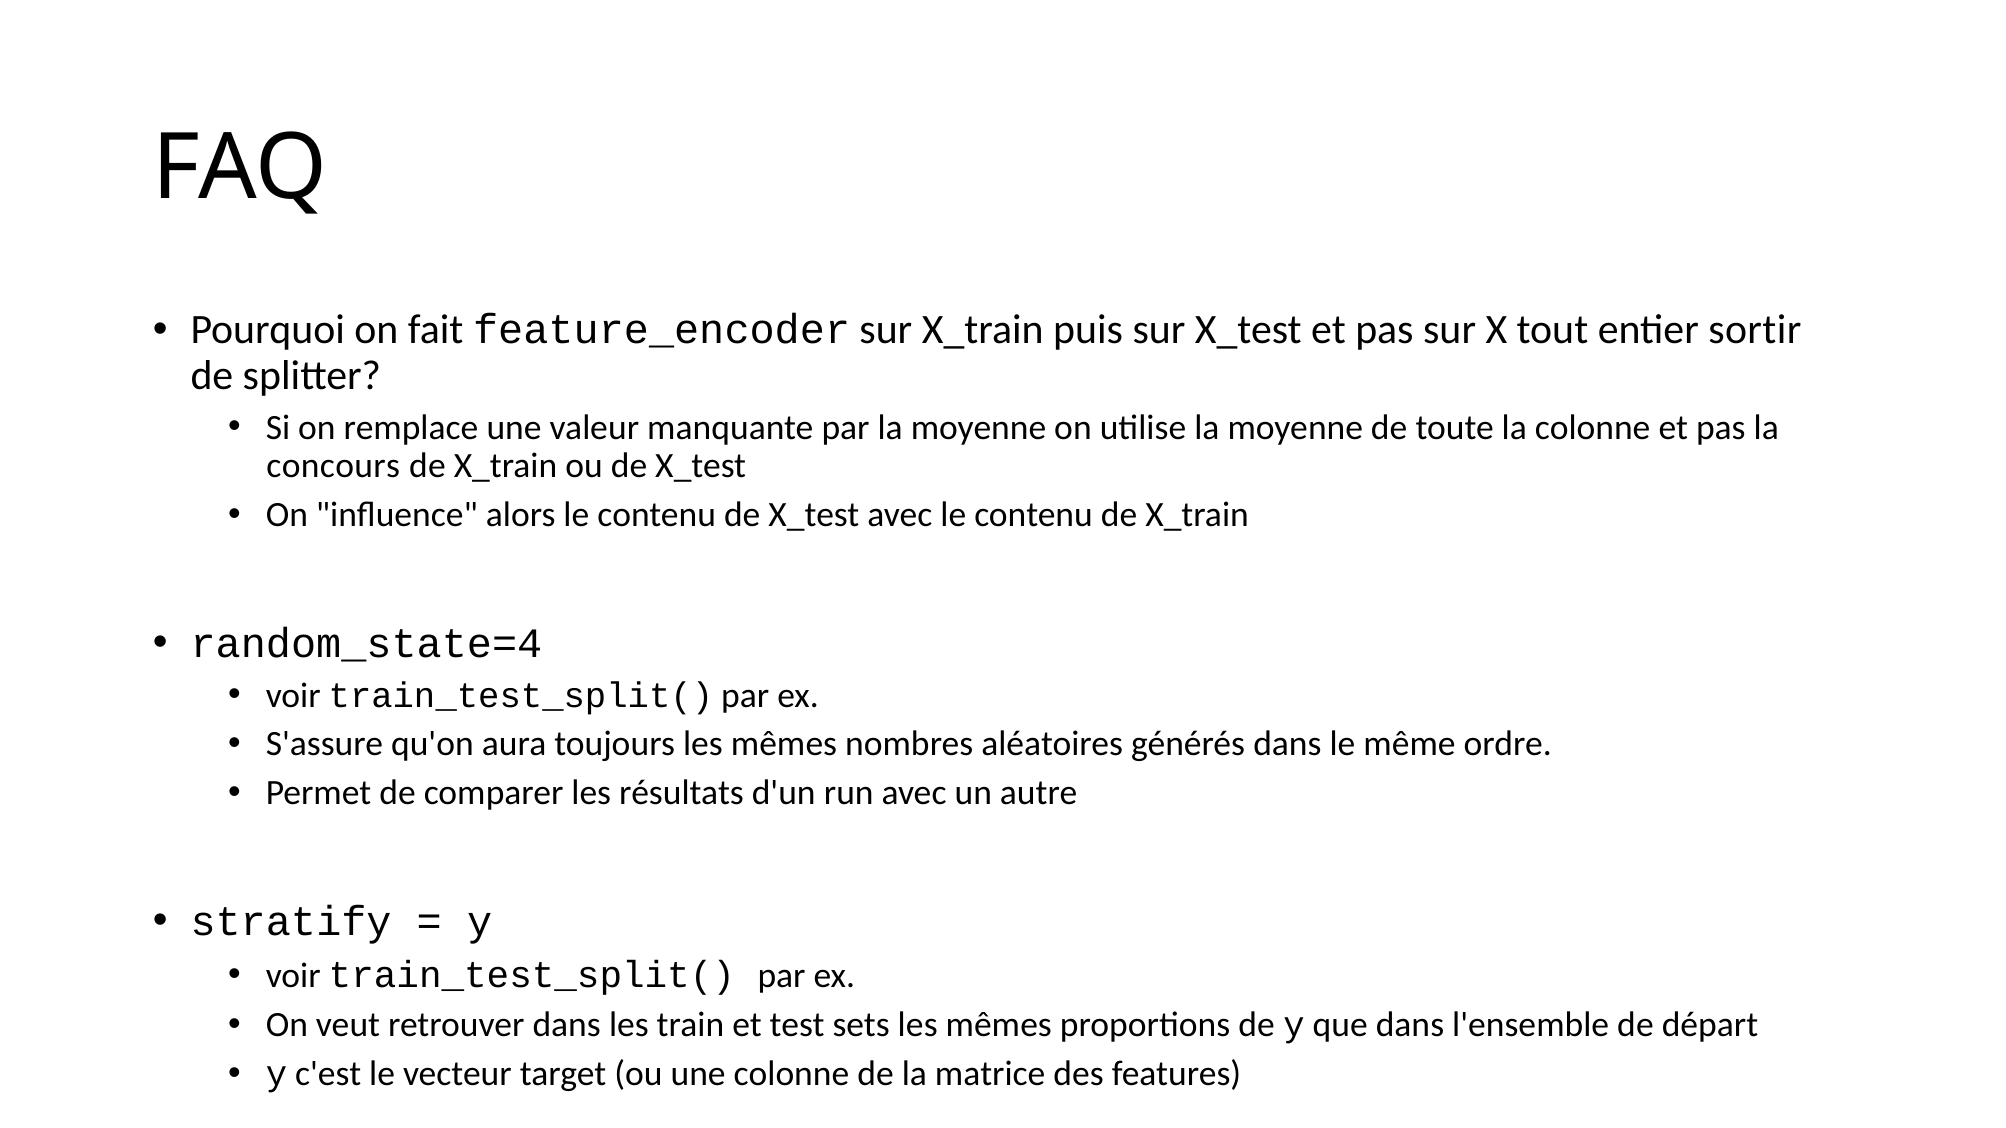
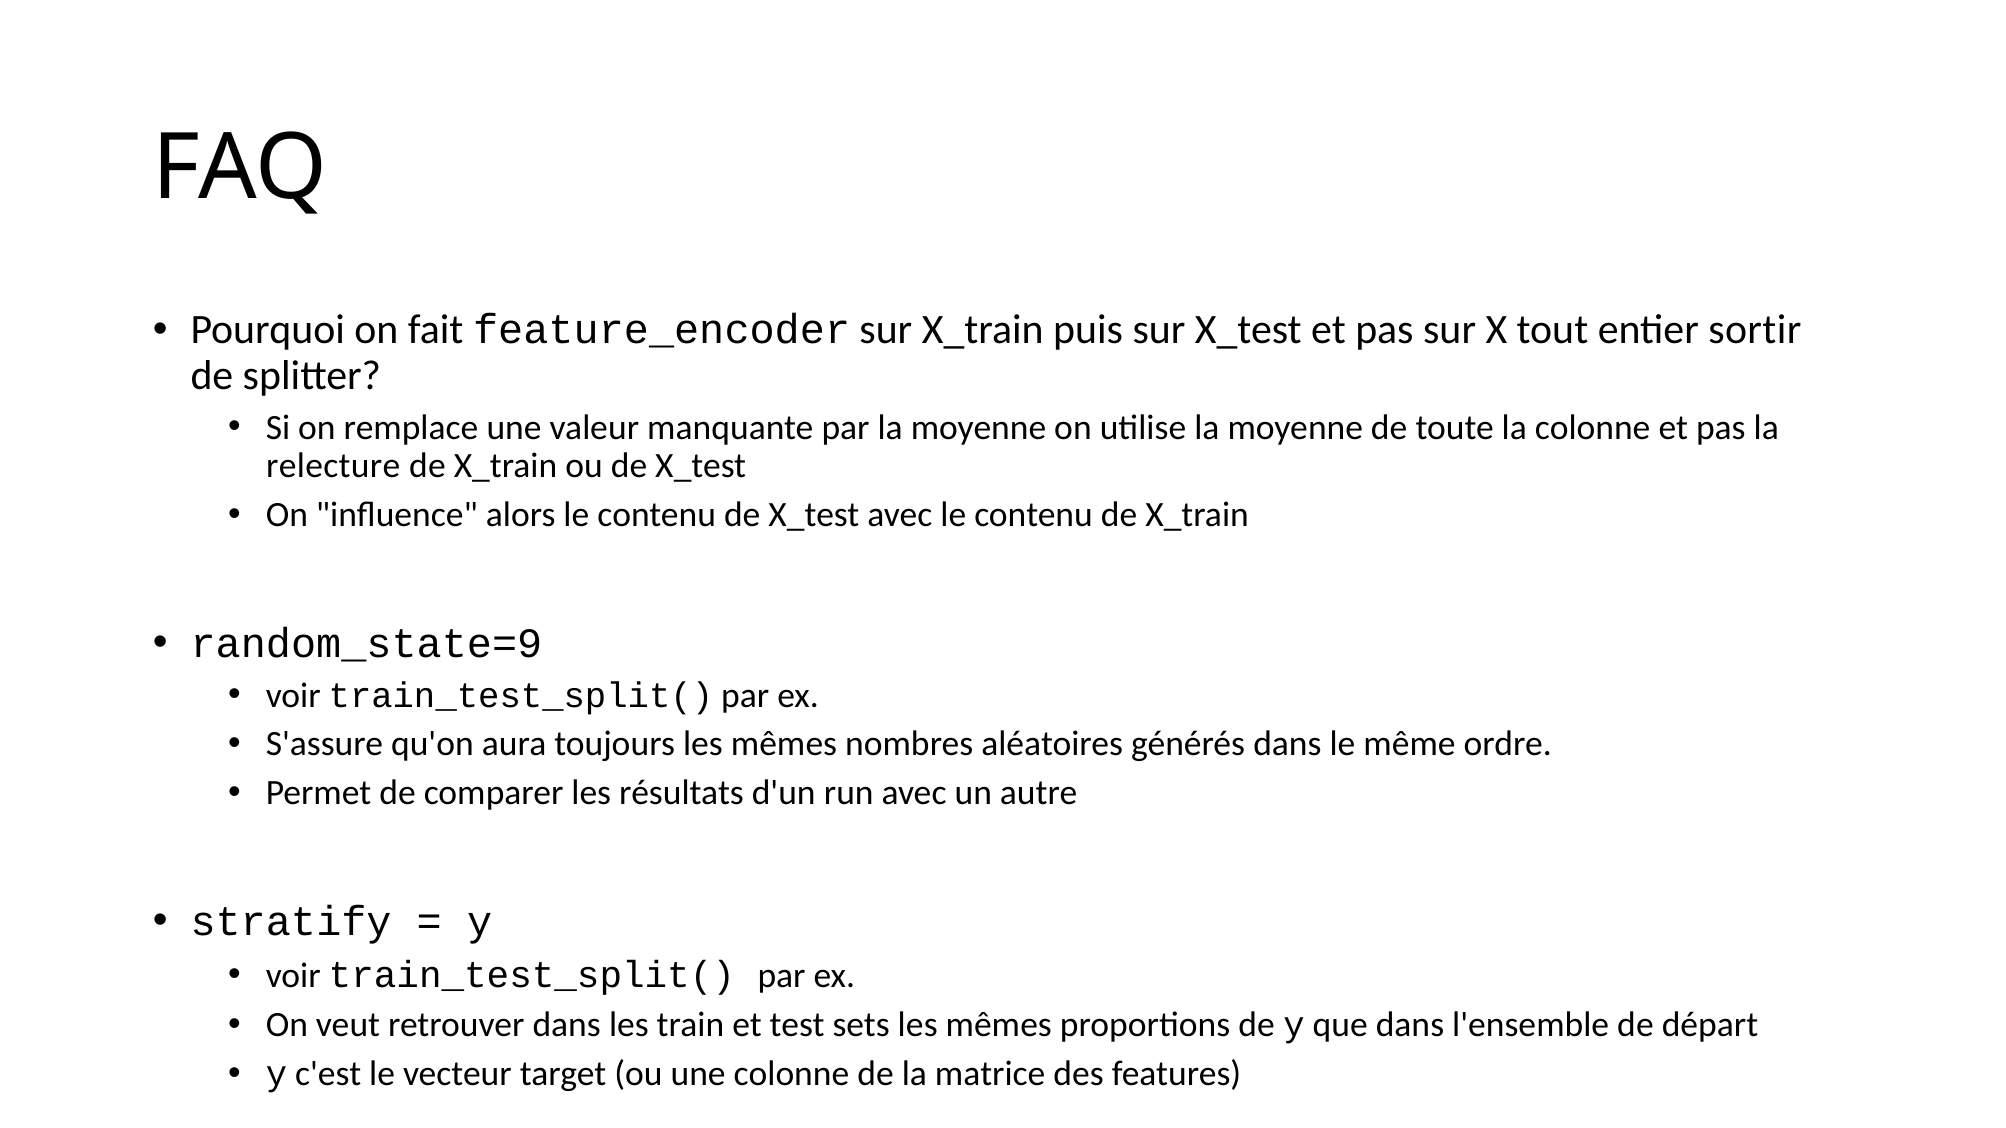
concours: concours -> relecture (333, 466)
random_state=4: random_state=4 -> random_state=9 (366, 643)
